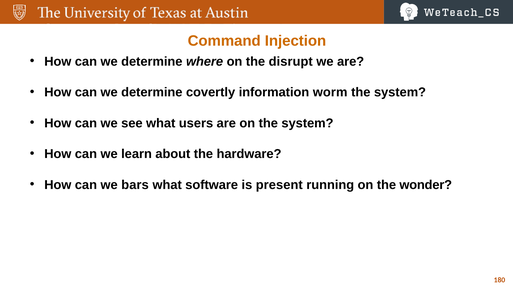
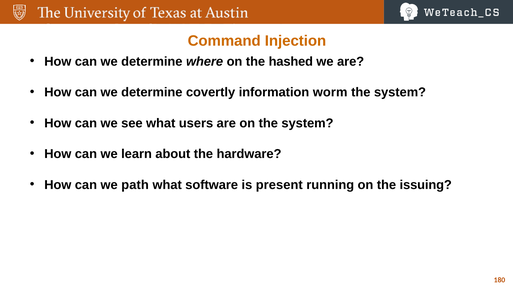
disrupt: disrupt -> hashed (291, 61)
bars: bars -> path (135, 184)
wonder: wonder -> issuing (426, 184)
